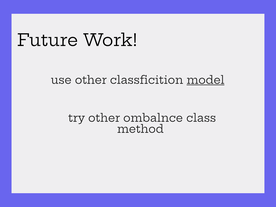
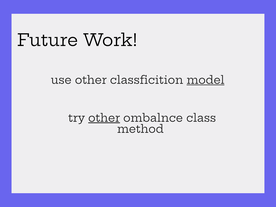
other underline: none -> present (104, 118)
